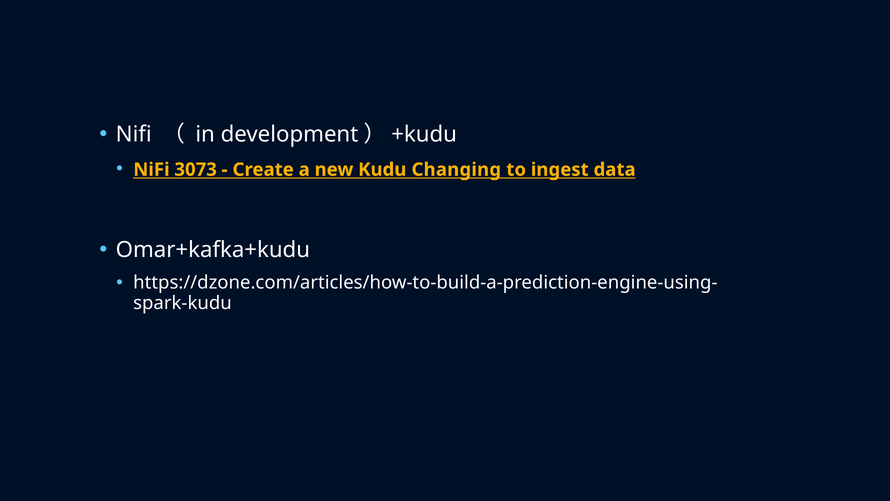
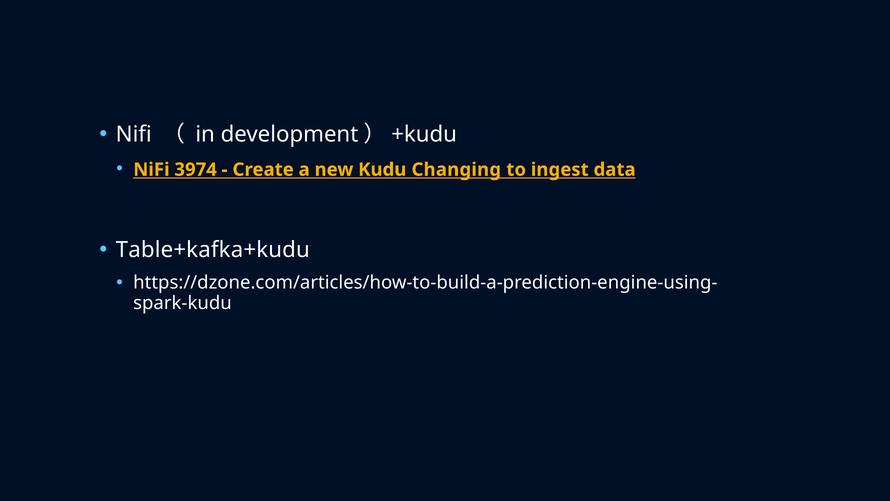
3073: 3073 -> 3974 (196, 170)
Omar+kafka+kudu: Omar+kafka+kudu -> Table+kafka+kudu (213, 250)
